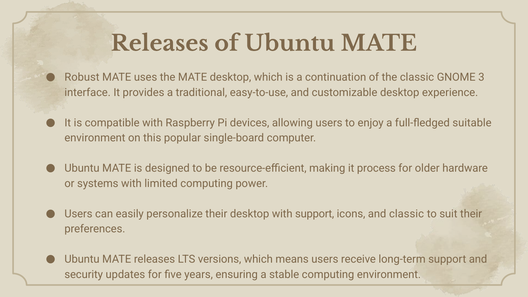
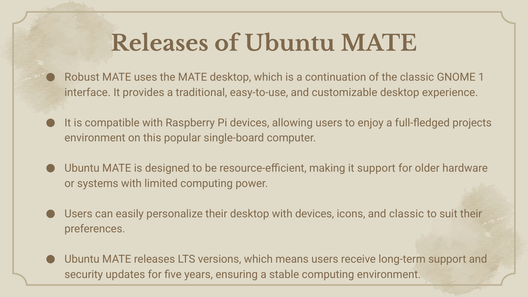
3: 3 -> 1 (481, 77)
suitable: suitable -> projects (472, 123)
it process: process -> support (376, 168)
with support: support -> devices (315, 214)
